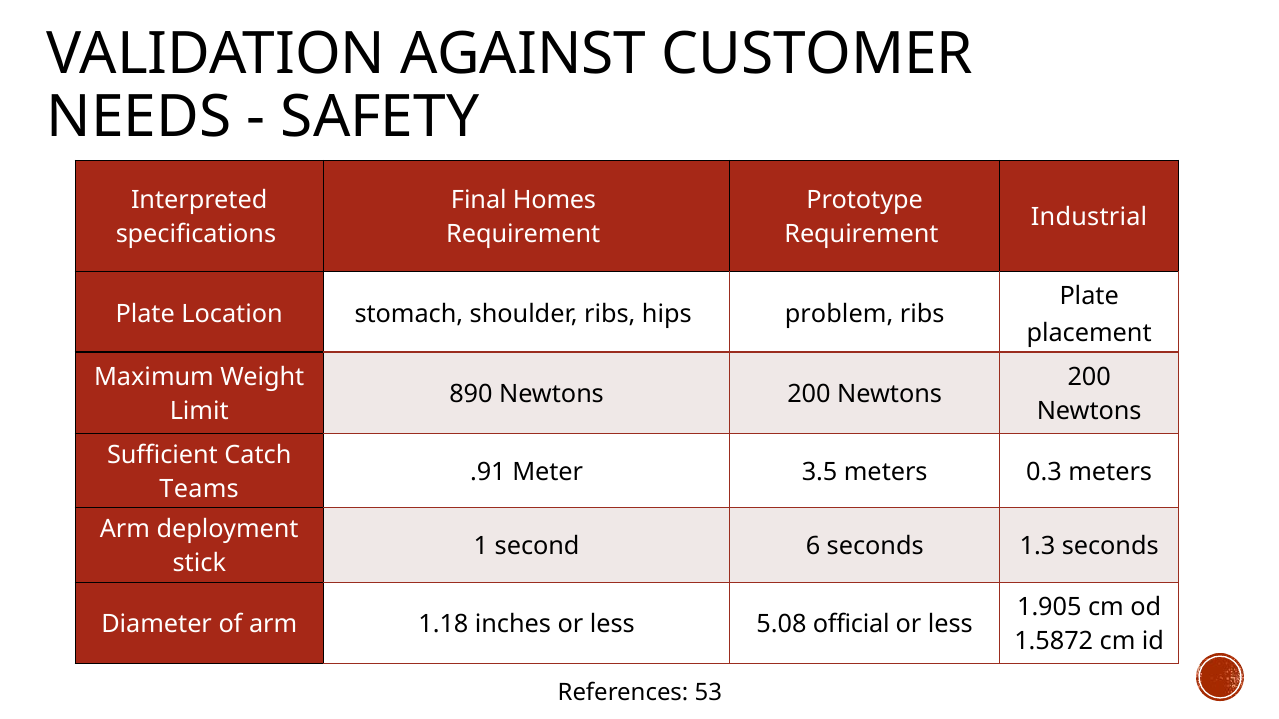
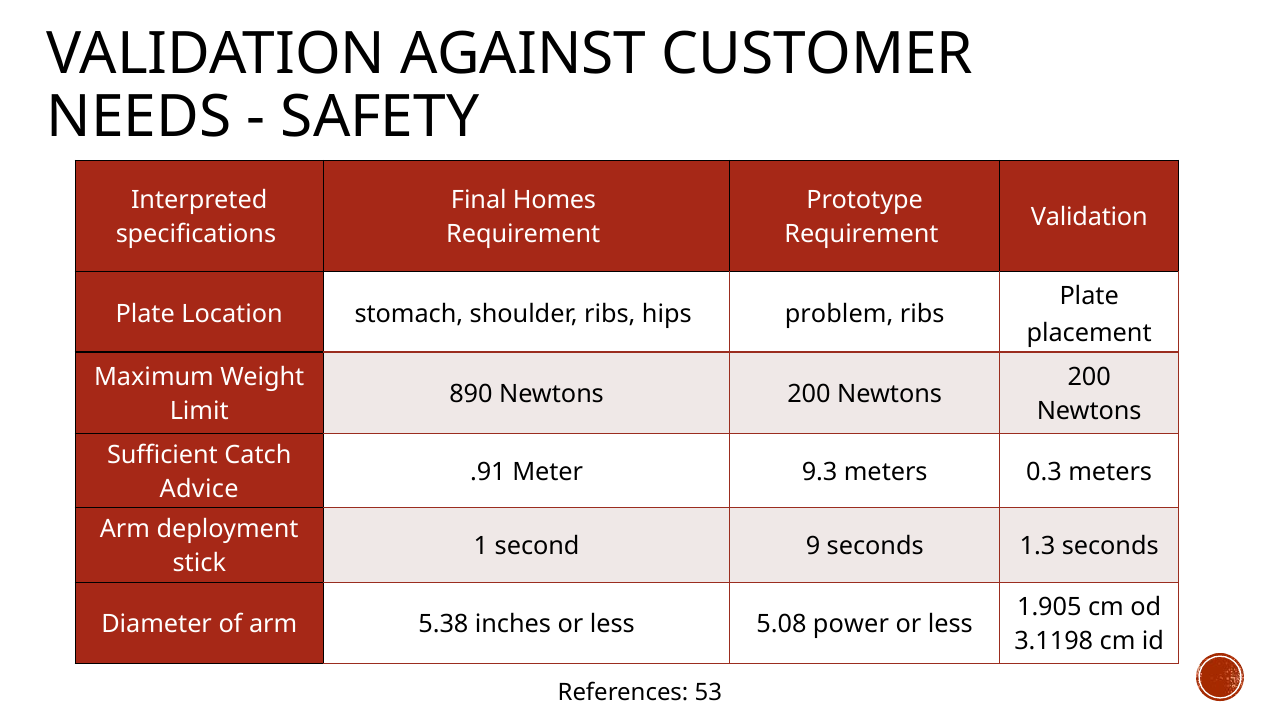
Industrial: Industrial -> Validation (1089, 218)
3.5: 3.5 -> 9.3 (820, 472)
Teams: Teams -> Advice (199, 490)
6: 6 -> 9 (813, 547)
1.18: 1.18 -> 5.38 (443, 625)
official: official -> power (851, 625)
1.5872: 1.5872 -> 3.1198 (1054, 642)
